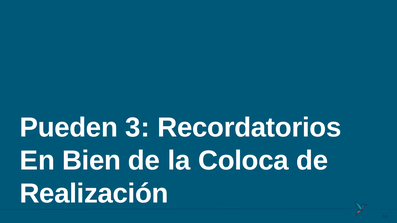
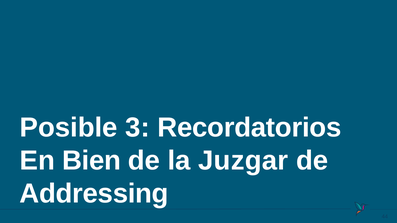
Pueden: Pueden -> Posible (69, 128)
Coloca: Coloca -> Juzgar (243, 161)
Realización: Realización -> Addressing (94, 194)
